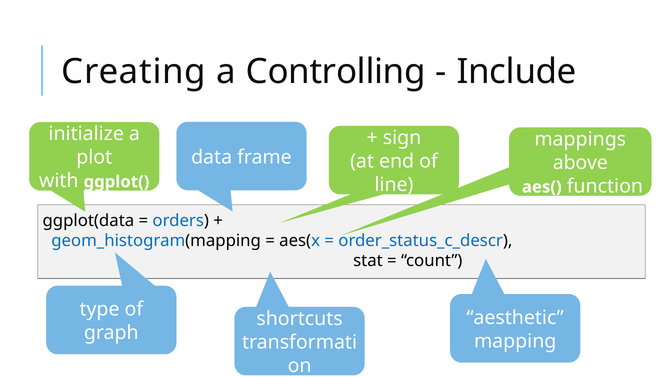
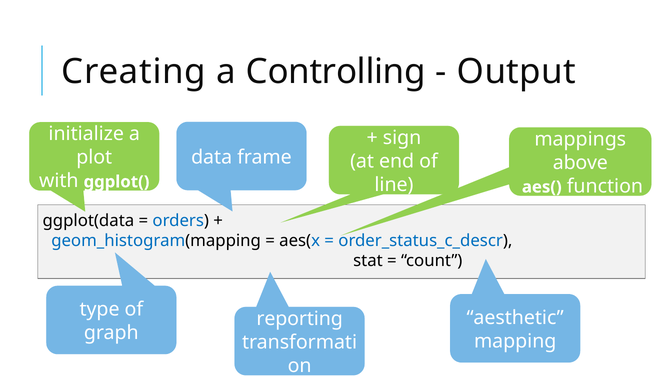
Include: Include -> Output (516, 72)
shortcuts: shortcuts -> reporting (300, 319)
